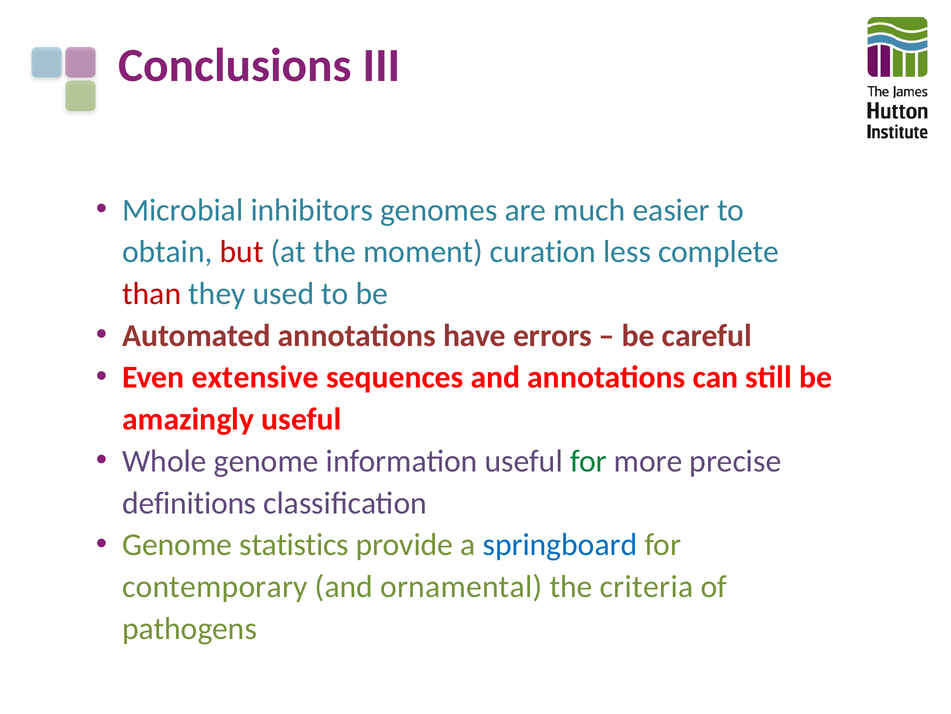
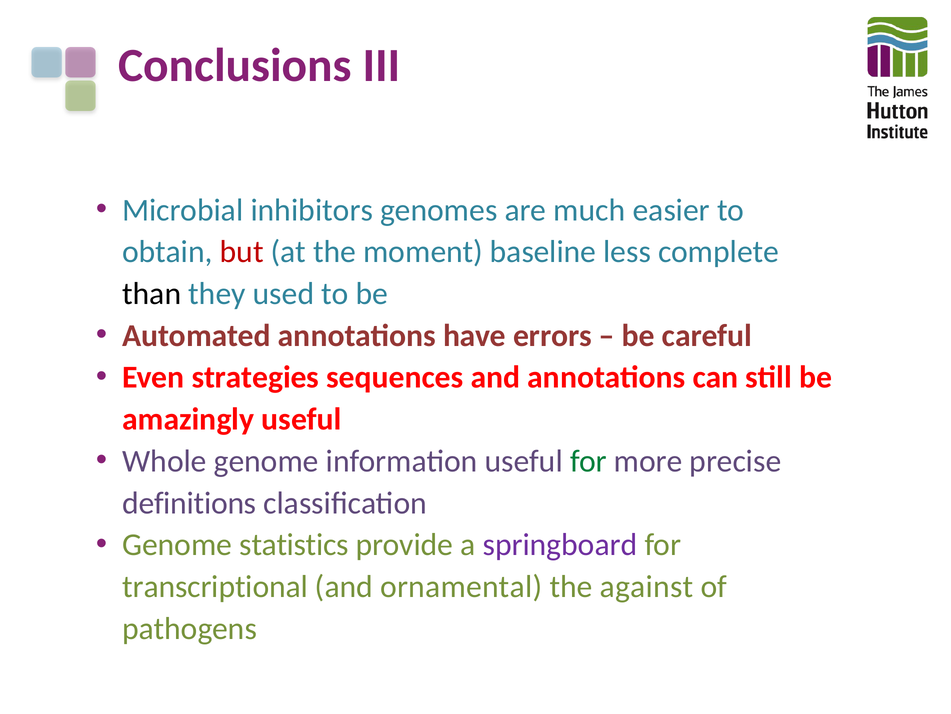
curation: curation -> baseline (543, 252)
than colour: red -> black (152, 293)
extensive: extensive -> strategies (255, 377)
springboard colour: blue -> purple (560, 544)
contemporary: contemporary -> transcriptional (215, 586)
criteria: criteria -> against (647, 586)
